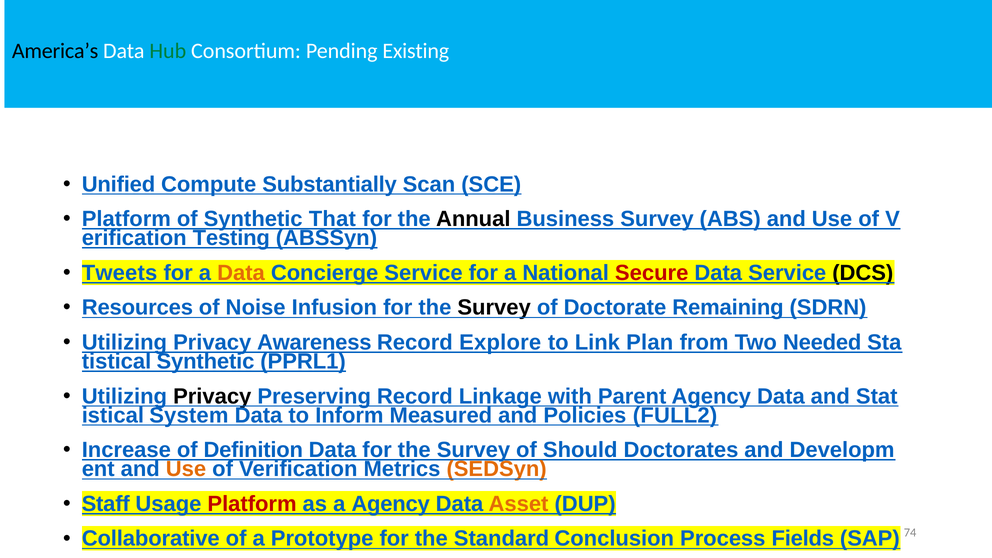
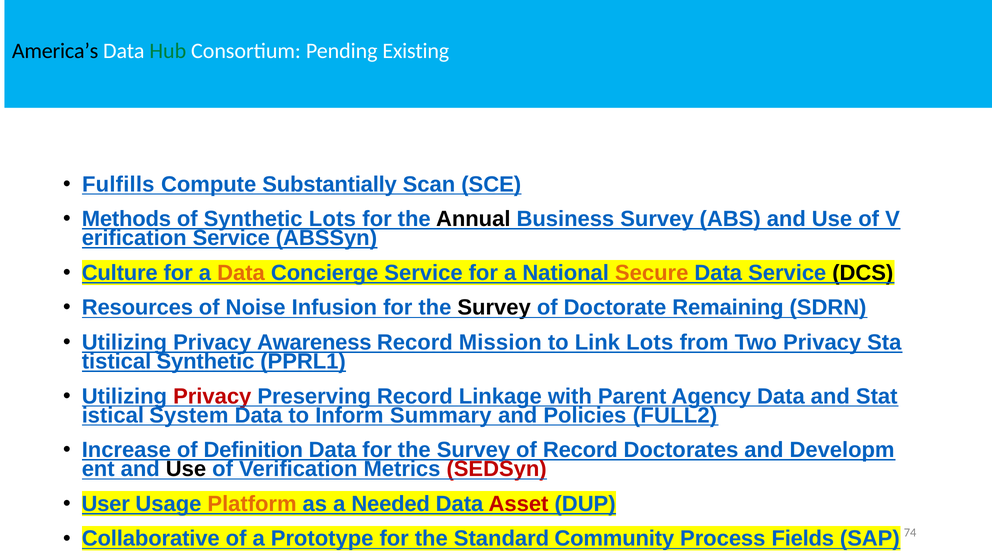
Unified: Unified -> Fulfills (118, 184)
Platform: Platform -> Methods (126, 219)
Synthetic That: That -> Lots (332, 219)
Testing: Testing -> Service (231, 238)
Tweets: Tweets -> Culture (120, 273)
Secure colour: red -> orange (652, 273)
Explore: Explore -> Mission (500, 342)
Link Plan: Plan -> Lots (650, 342)
Two Needed: Needed -> Privacy (822, 342)
Privacy colour: black -> red (212, 396)
Measured: Measured -> Summary (441, 415)
of Should: Should -> Record (580, 450)
Use colour: orange -> black (186, 469)
SEDSyn colour: orange -> red (497, 469)
Staff: Staff -> User (106, 504)
Platform colour: red -> orange (252, 504)
a Agency: Agency -> Needed (391, 504)
Asset colour: orange -> red (519, 504)
Conclusion: Conclusion -> Community (614, 539)
